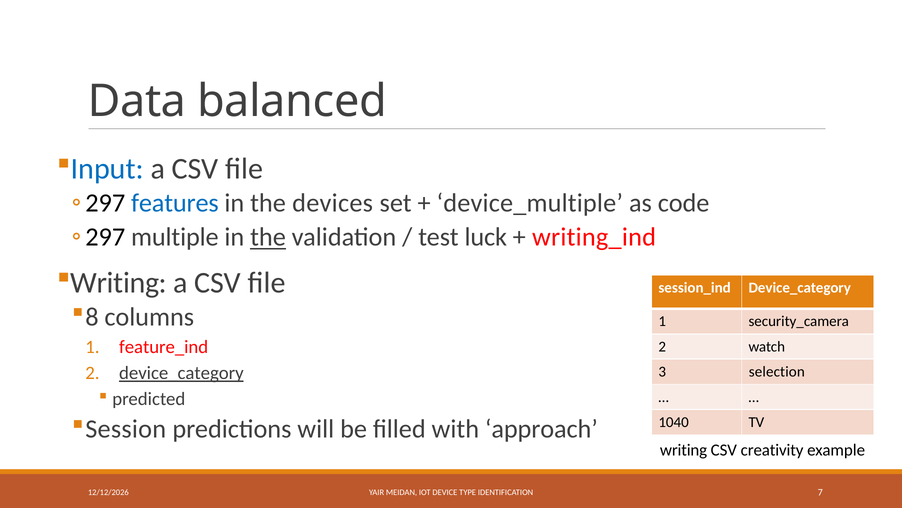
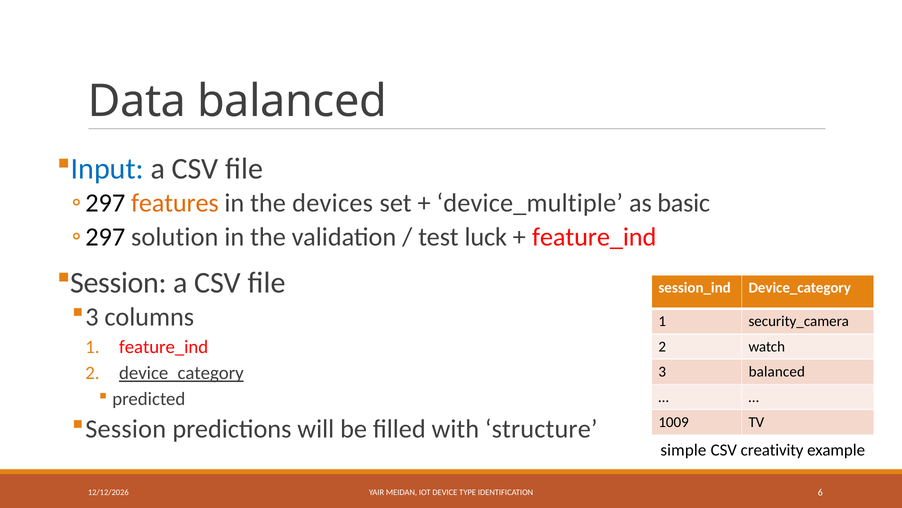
features colour: blue -> orange (175, 203)
code: code -> basic (684, 203)
multiple: multiple -> solution (175, 237)
the underline: present -> none (268, 237)
writing_ind: writing_ind -> feature_ind (594, 237)
Writing: Writing -> Session (119, 282)
8: 8 -> 3 (92, 317)
3 selection: selection -> balanced (777, 371)
approach: approach -> structure (541, 429)
1040: 1040 -> 1009 (674, 422)
writing: writing -> simple (683, 450)
7: 7 -> 6 (820, 492)
